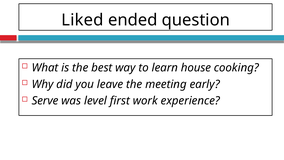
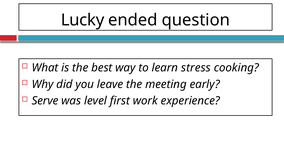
Liked: Liked -> Lucky (83, 20)
house: house -> stress (196, 68)
